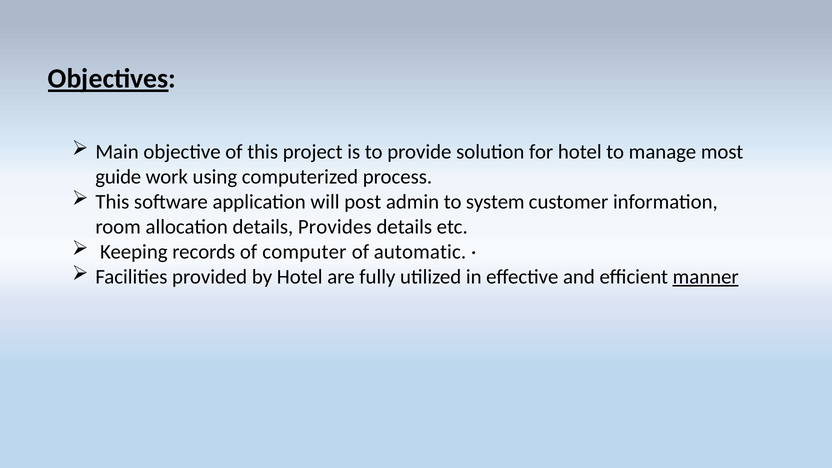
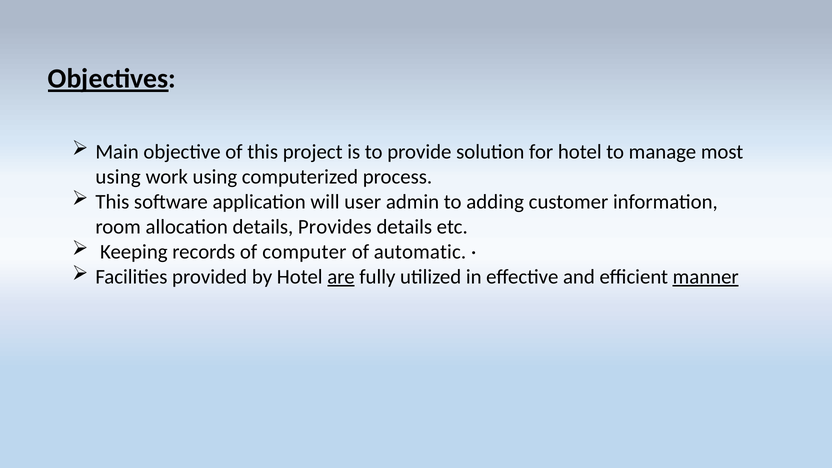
guide: guide -> using (118, 177)
post: post -> user (363, 202)
system: system -> adding (495, 202)
are underline: none -> present (341, 277)
